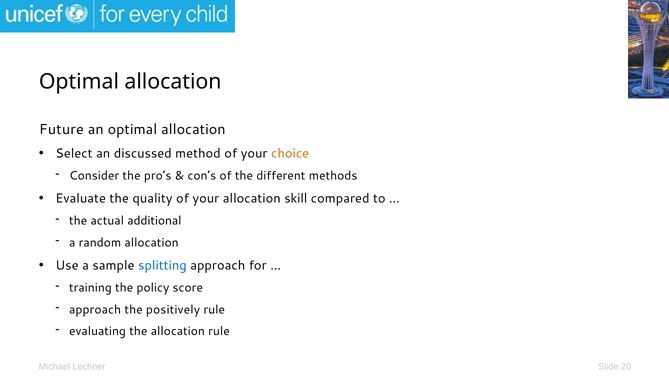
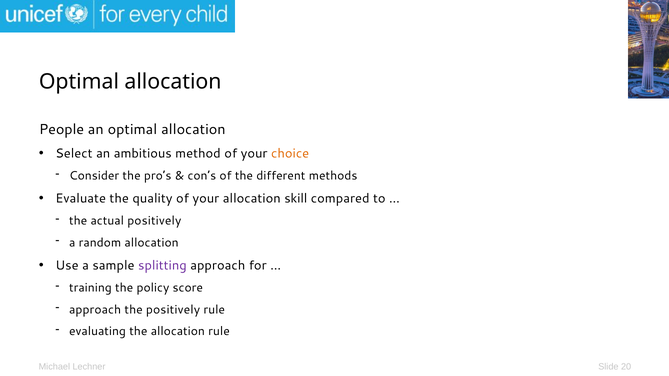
Future: Future -> People (62, 129)
discussed: discussed -> ambitious (143, 153)
actual additional: additional -> positively (154, 221)
splitting colour: blue -> purple (162, 266)
